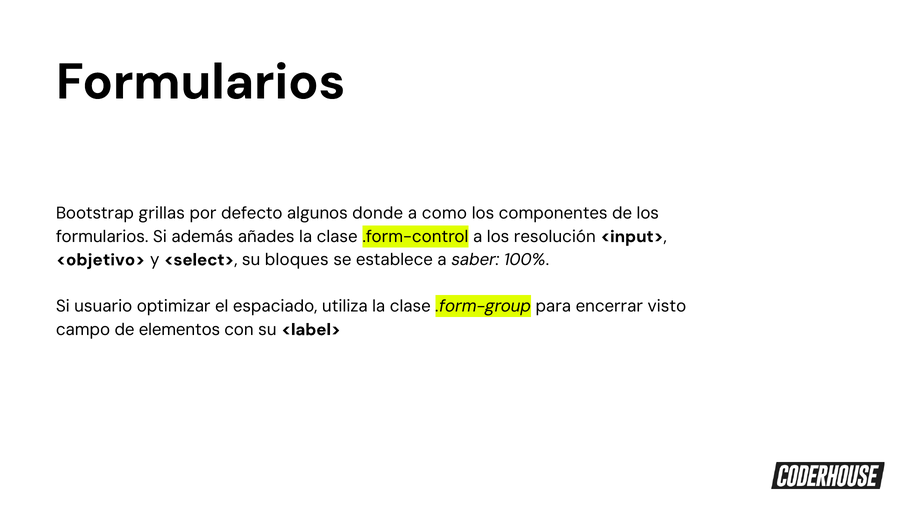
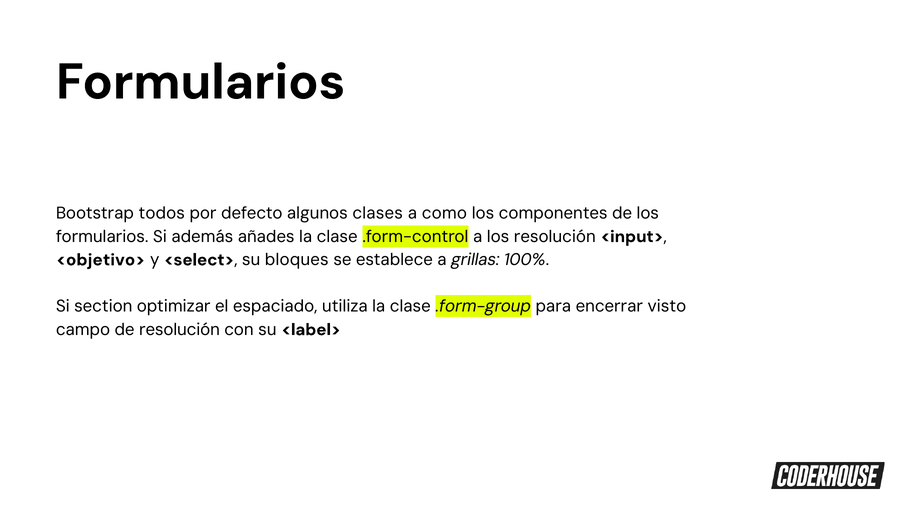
grillas: grillas -> todos (162, 213)
donde: donde -> clases (378, 213)
saber: saber -> grillas (475, 260)
usuario: usuario -> section (103, 307)
de elementos: elementos -> resolución (180, 330)
